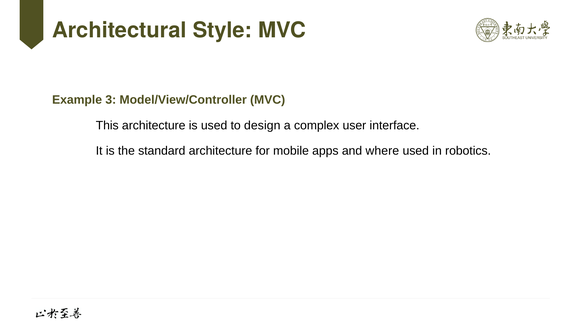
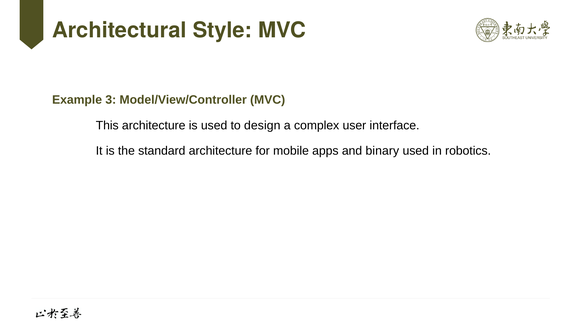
where: where -> binary (382, 151)
